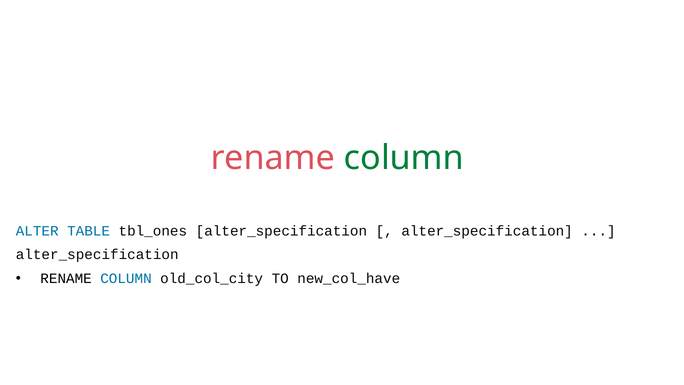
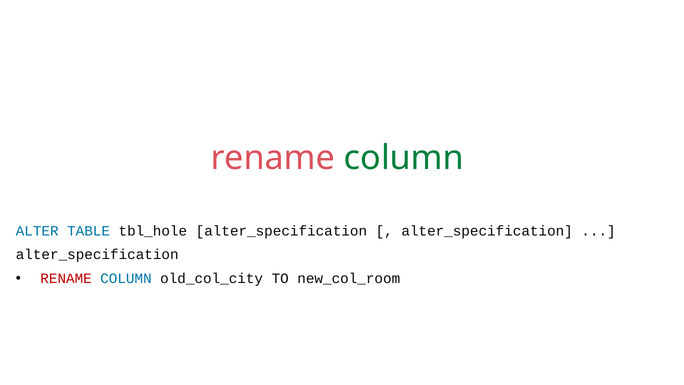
tbl_ones: tbl_ones -> tbl_hole (153, 231)
RENAME colour: black -> red (66, 279)
new_col_have: new_col_have -> new_col_room (349, 279)
